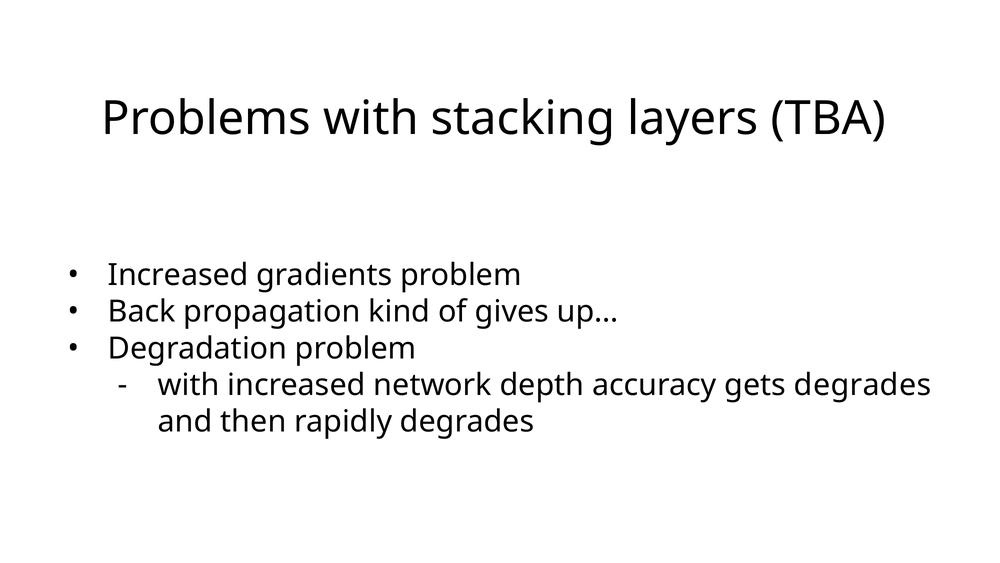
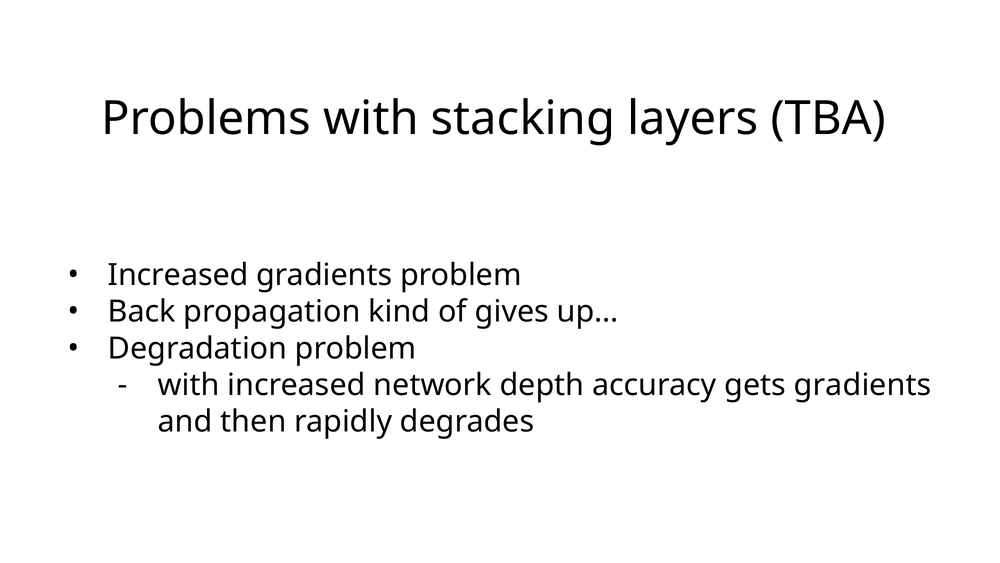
gets degrades: degrades -> gradients (863, 385)
